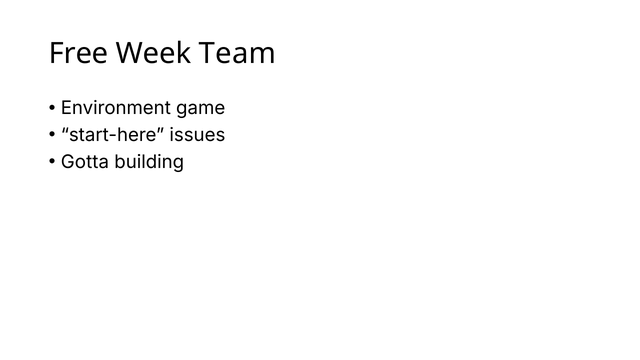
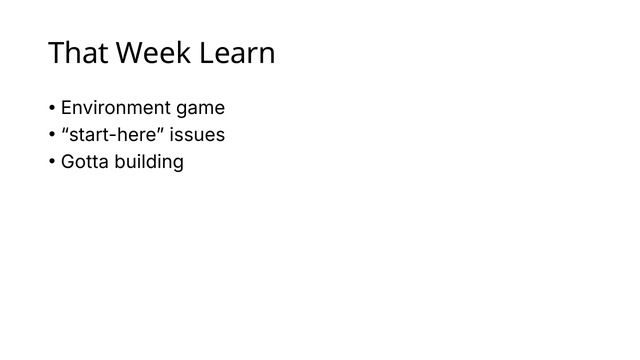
Free: Free -> That (79, 54)
Team: Team -> Learn (238, 54)
